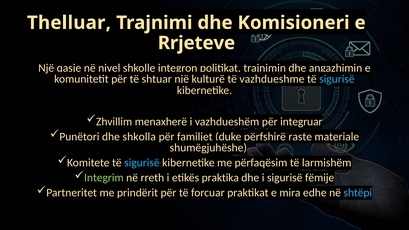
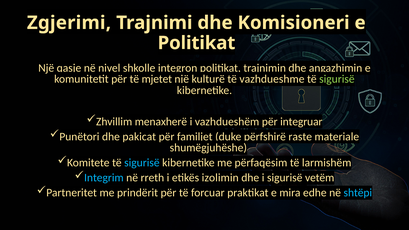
Thelluar: Thelluar -> Zgjerimi (69, 23)
Rrjeteve: Rrjeteve -> Politikat (196, 43)
shtuar: shtuar -> mjetet (157, 79)
sigurisë colour: light blue -> light green (337, 79)
shkolla: shkolla -> pakicat (139, 137)
Integrim colour: light green -> light blue (104, 178)
praktika: praktika -> izolimin (220, 178)
fëmije: fëmije -> vetëm (320, 178)
